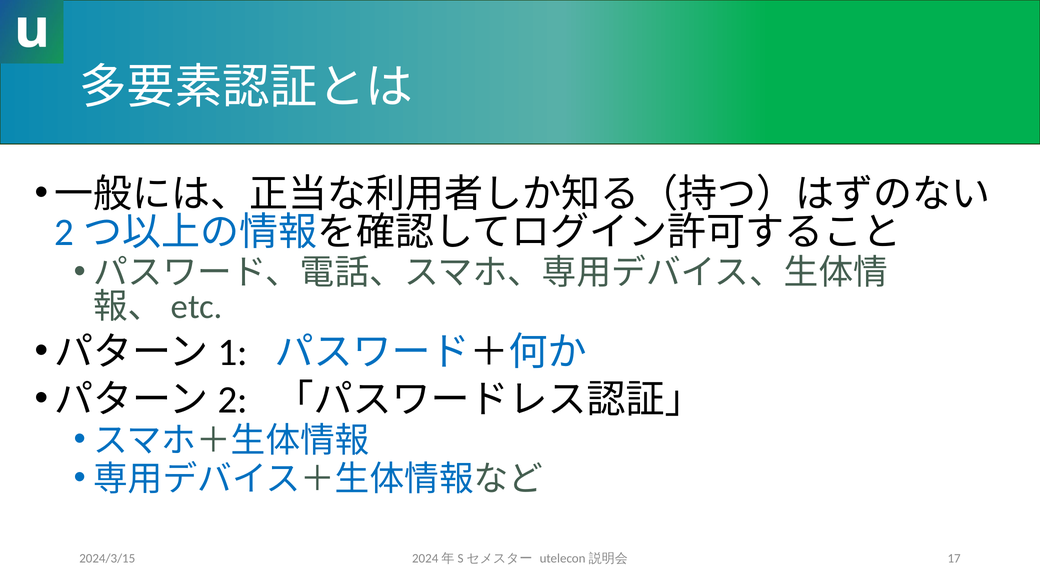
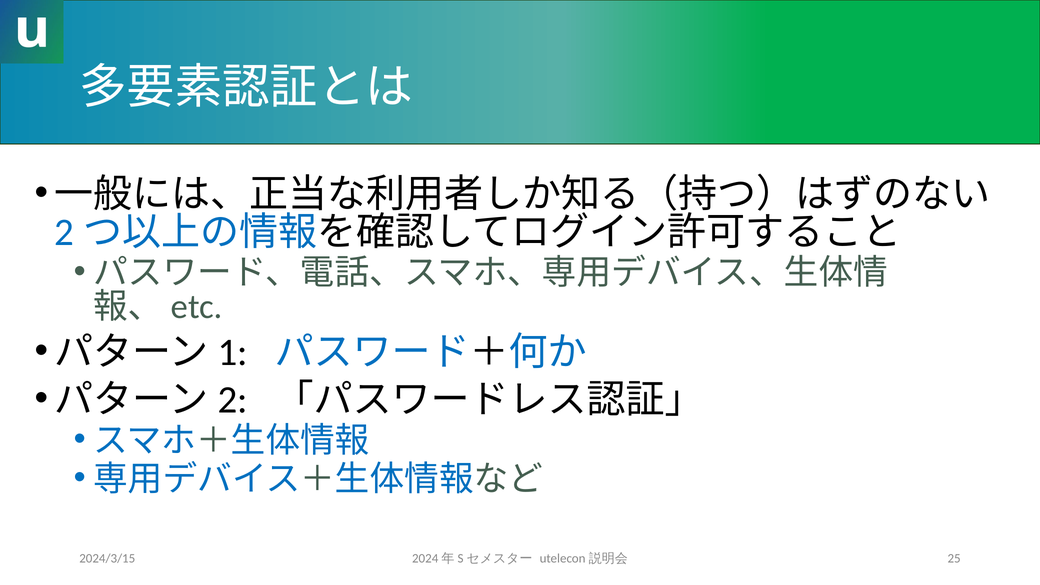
17: 17 -> 25 (954, 559)
